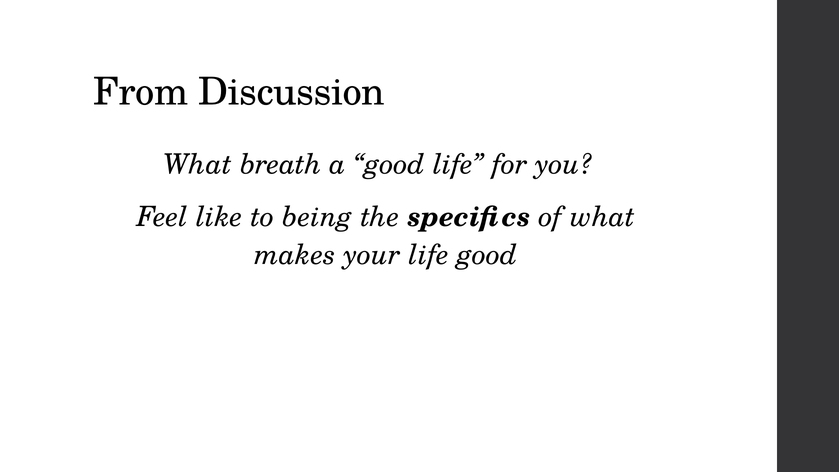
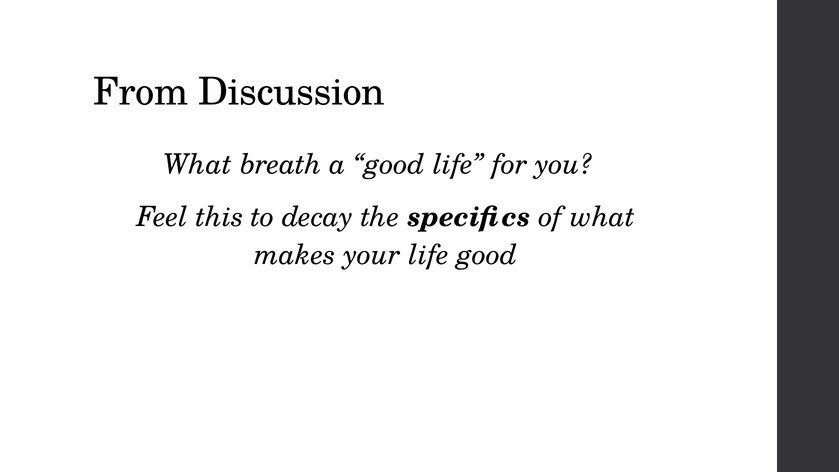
like: like -> this (220, 217)
being: being -> decay (318, 217)
